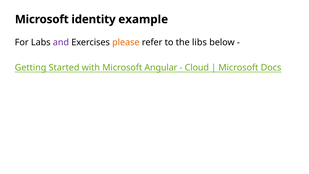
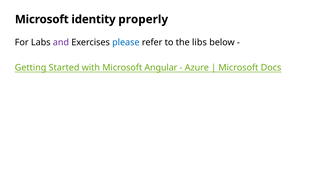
example: example -> properly (143, 19)
please colour: orange -> blue (126, 42)
Cloud: Cloud -> Azure (197, 68)
